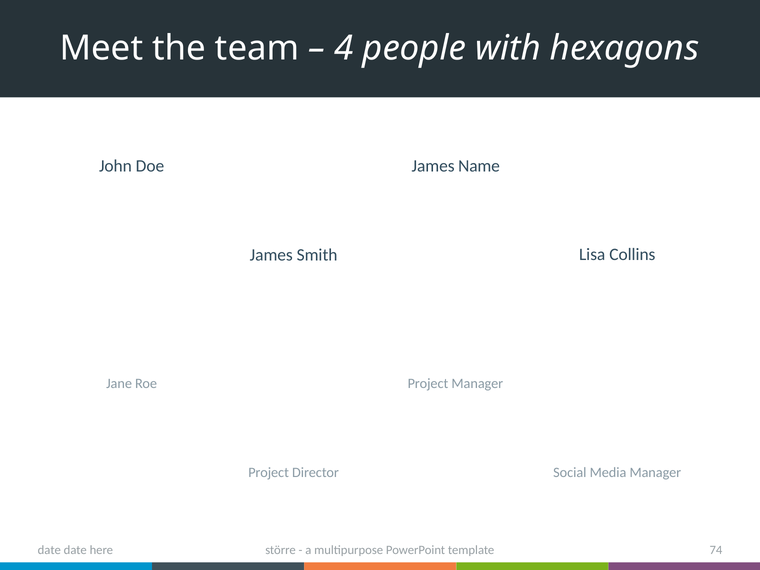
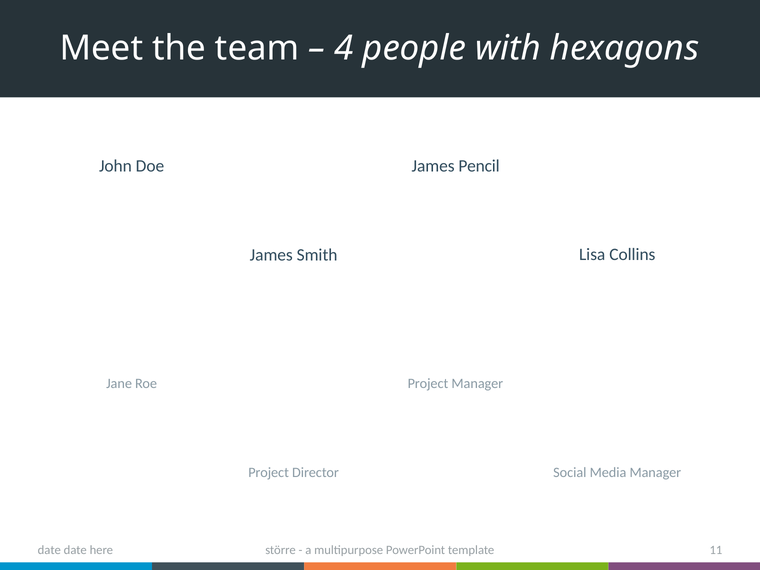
Name: Name -> Pencil (479, 166)
74: 74 -> 11 (716, 550)
